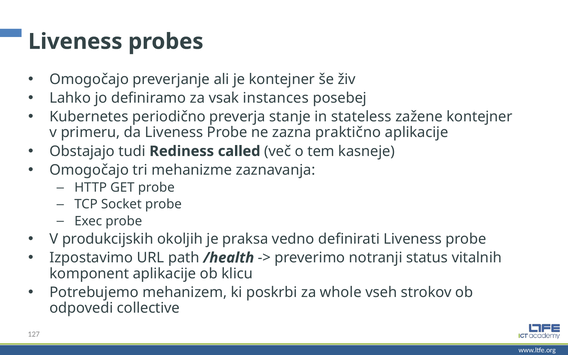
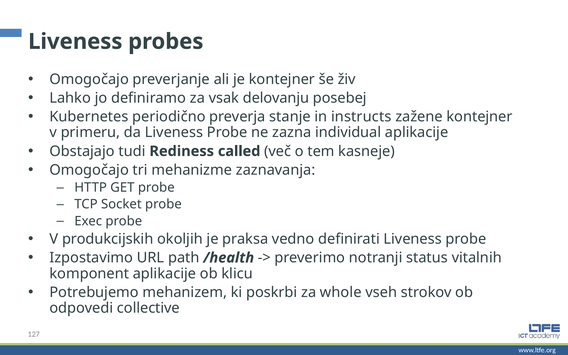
instances: instances -> delovanju (276, 98)
stateless: stateless -> instructs (361, 117)
praktično: praktično -> individual (348, 132)
